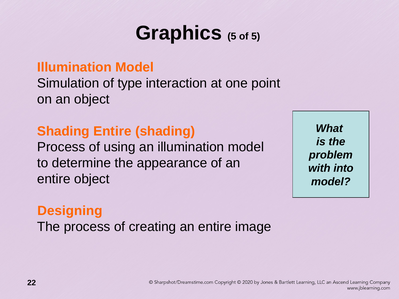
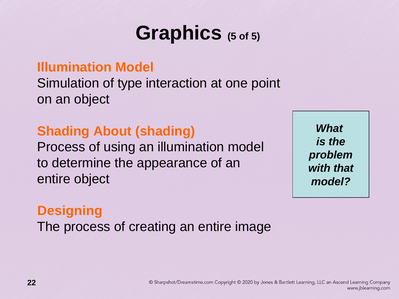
Shading Entire: Entire -> About (112, 131)
into: into -> that (343, 168)
